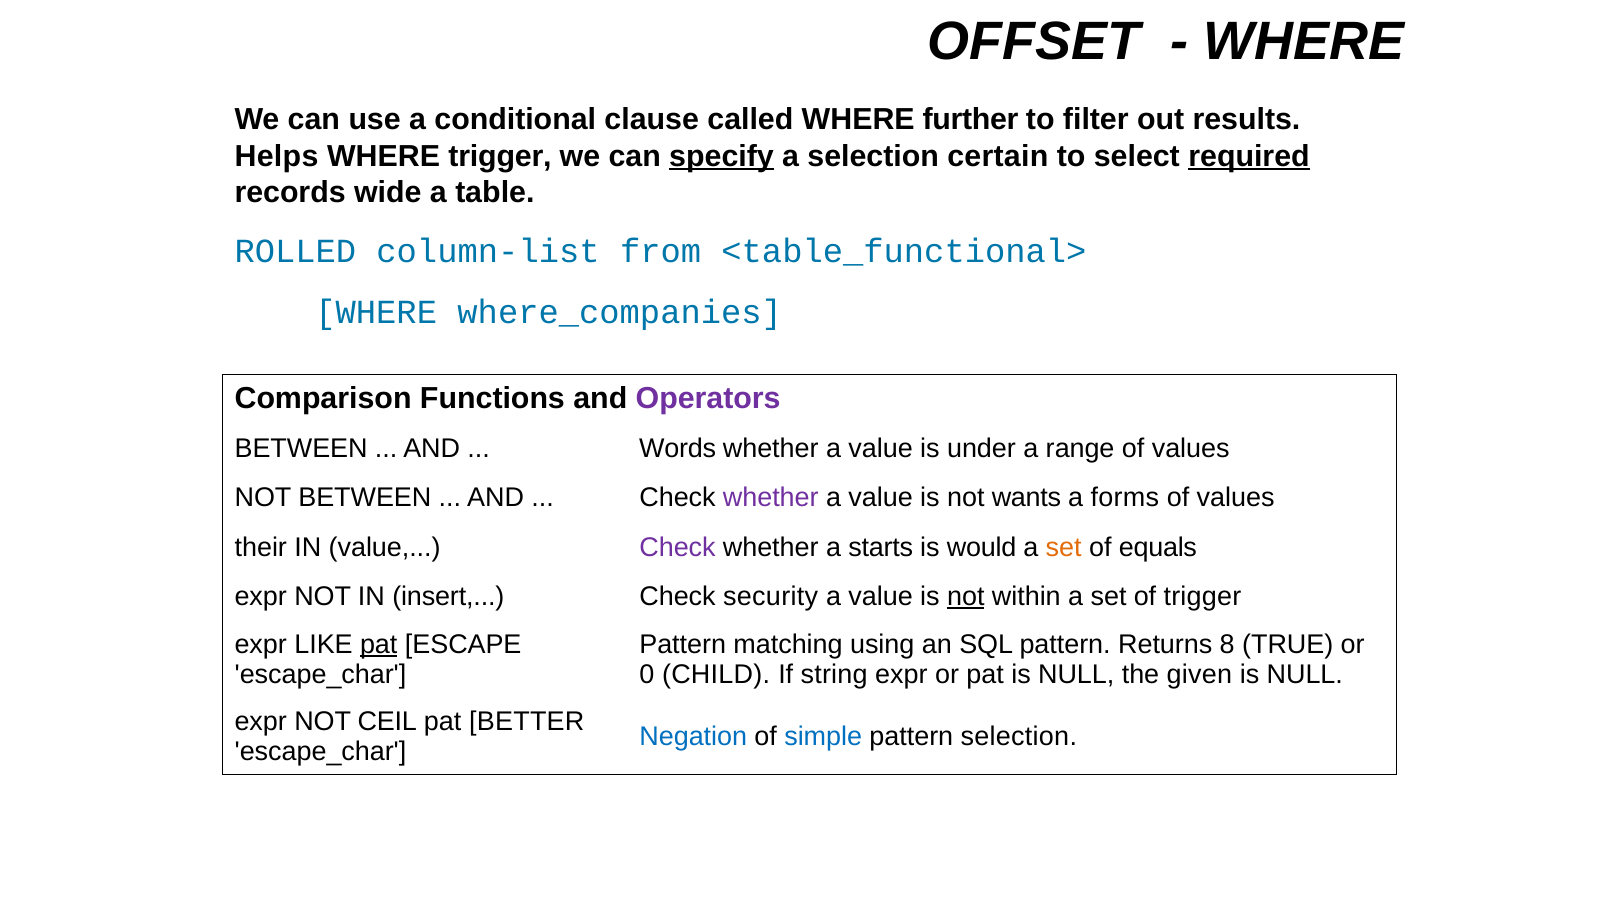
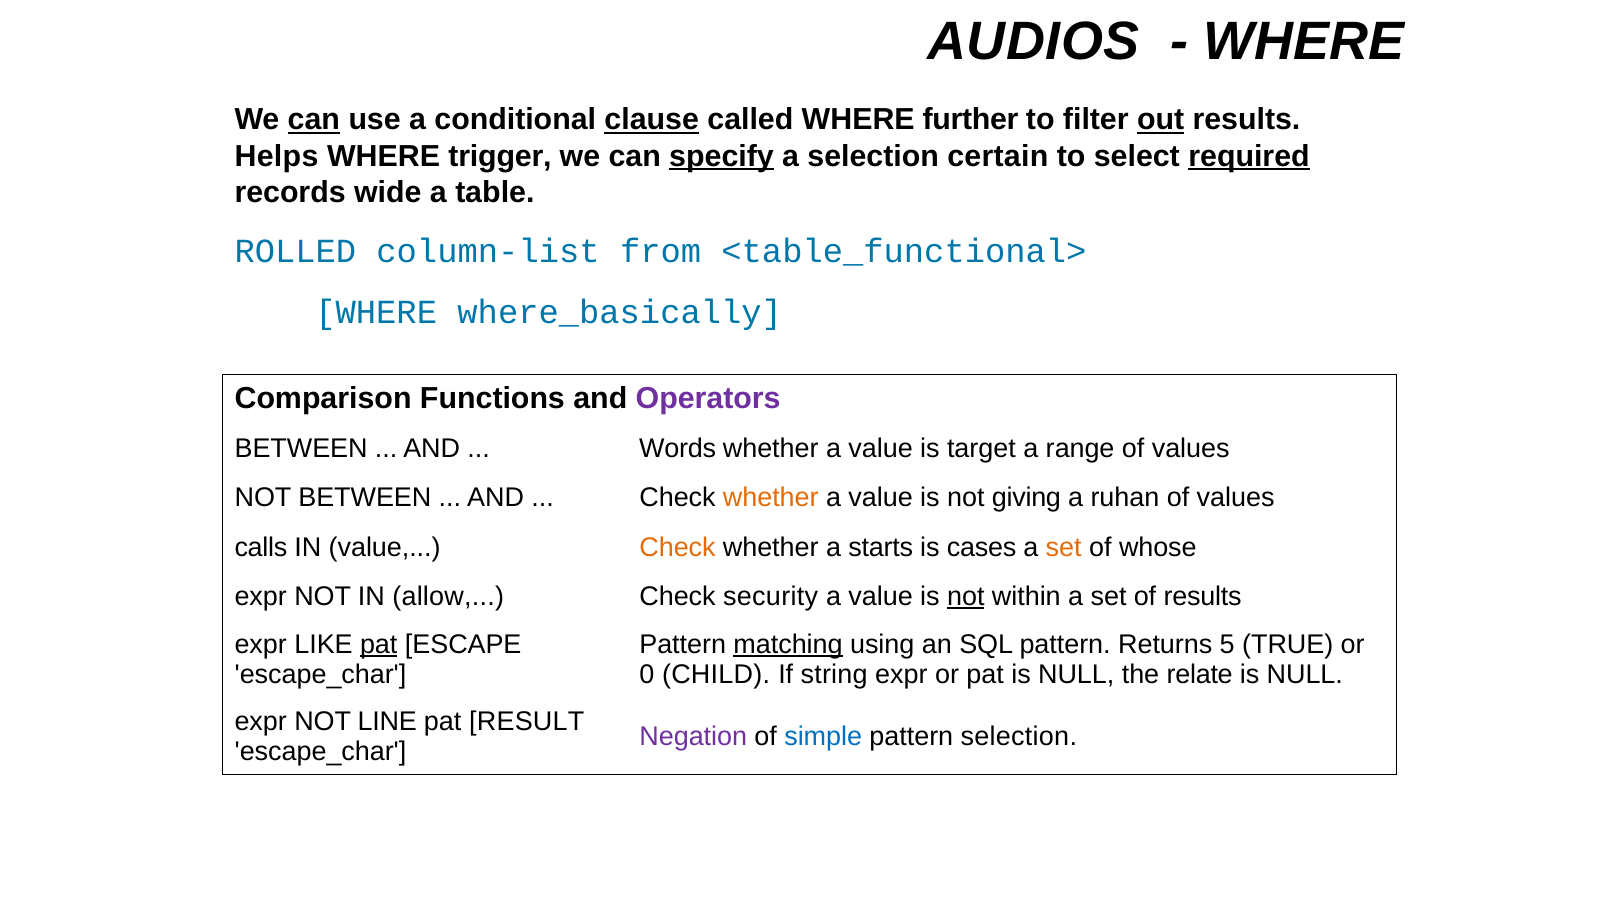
OFFSET: OFFSET -> AUDIOS (1034, 42)
can underline: none -> present (314, 120)
clause underline: none -> present (652, 120)
out underline: none -> present (1161, 120)
where_companies: where_companies -> where_basically (620, 312)
under: under -> target (981, 449)
whether colour: purple -> orange (771, 498)
wants: wants -> giving (1026, 498)
forms: forms -> ruhan (1125, 498)
their: their -> calls (261, 547)
Check colour: purple -> orange (678, 547)
would: would -> cases (982, 547)
equals: equals -> whose (1158, 547)
insert: insert -> allow (448, 596)
of trigger: trigger -> results (1203, 596)
matching underline: none -> present (788, 645)
8: 8 -> 5 (1227, 645)
given: given -> relate (1200, 675)
CEIL: CEIL -> LINE (387, 721)
BETTER: BETTER -> RESULT (527, 721)
Negation colour: blue -> purple (693, 736)
